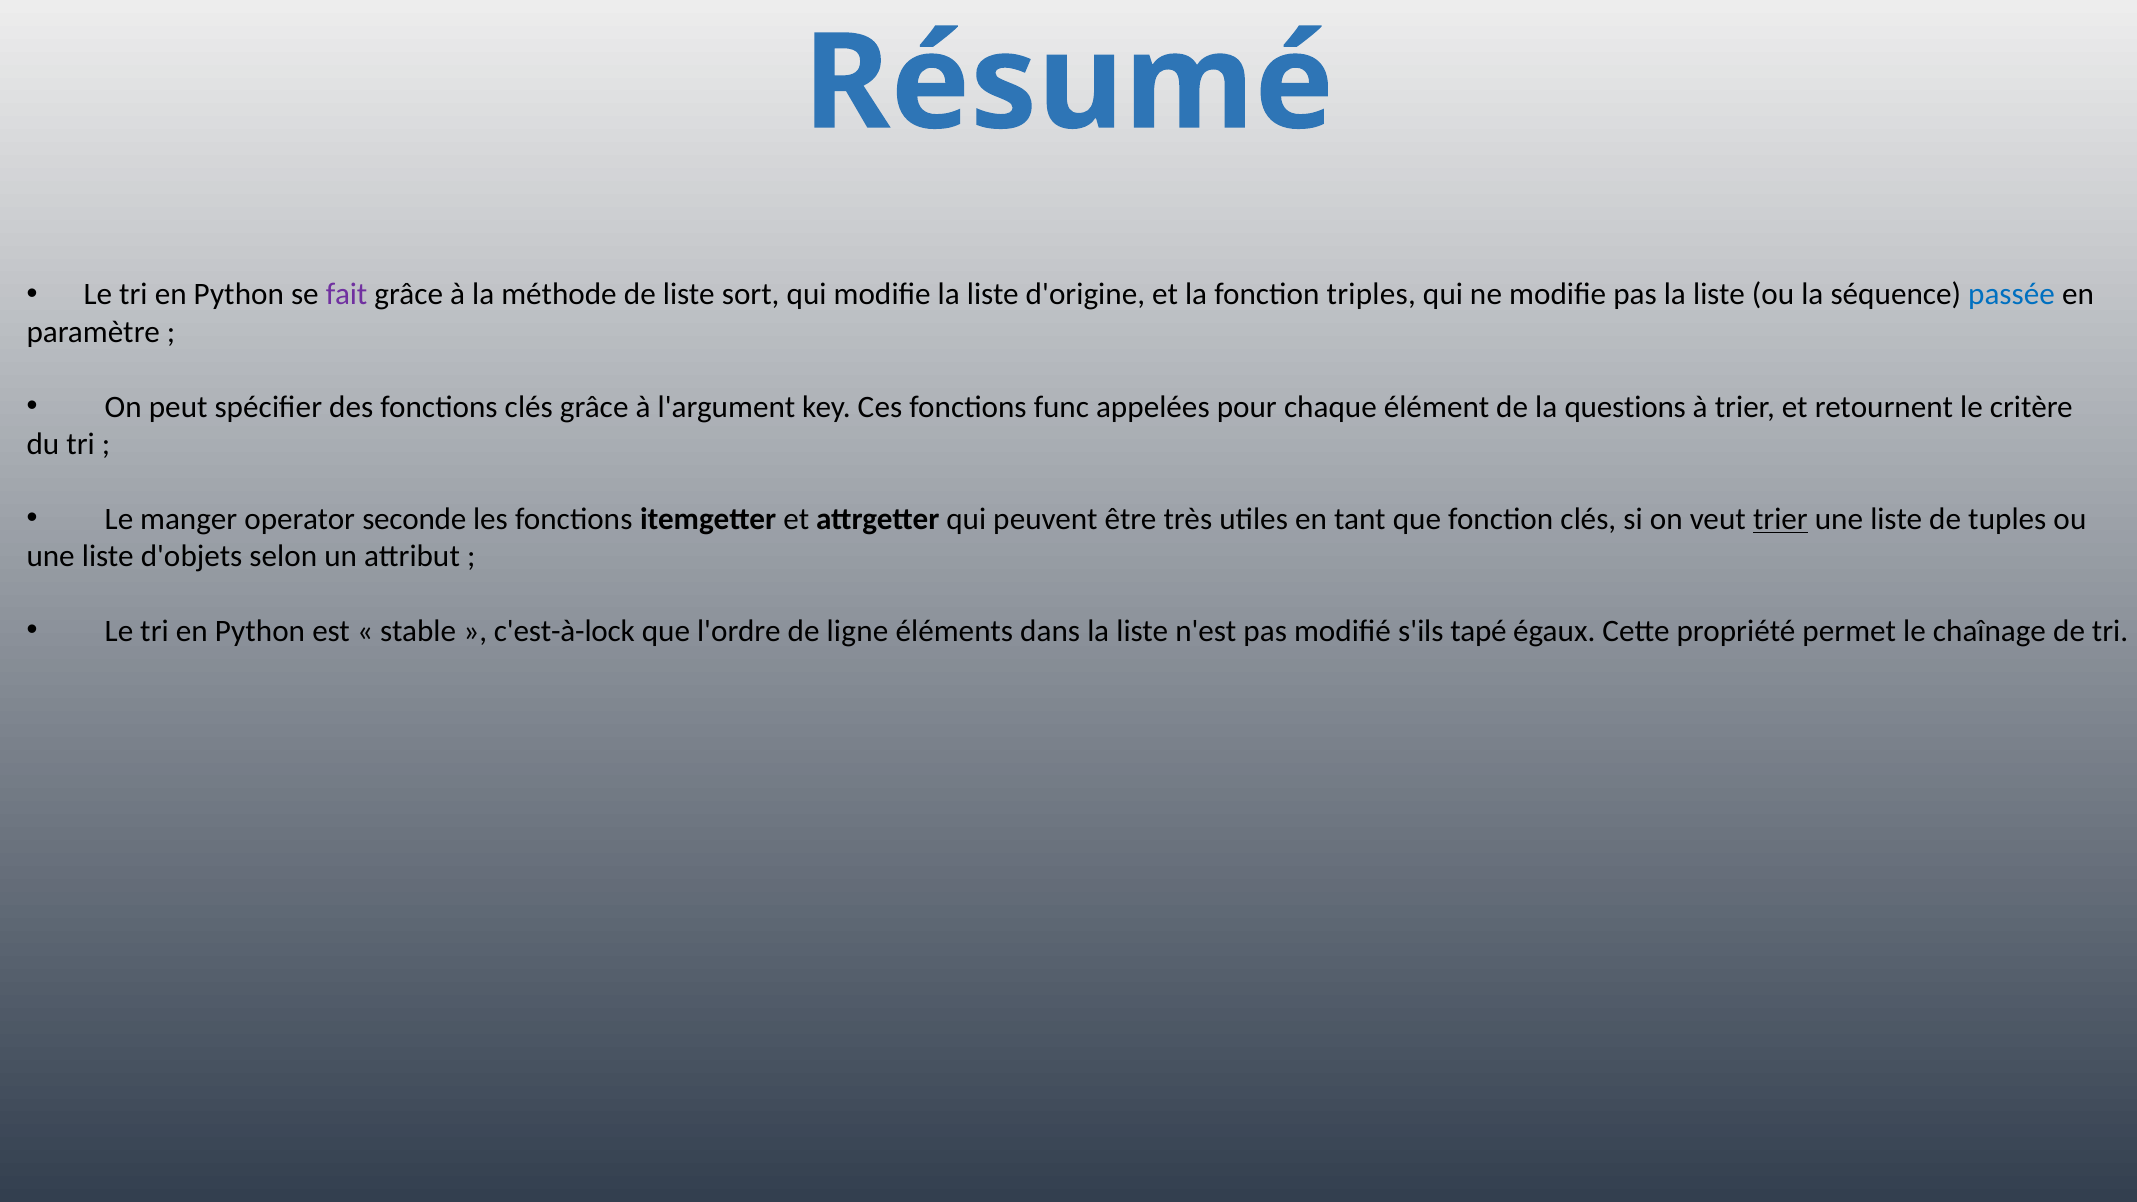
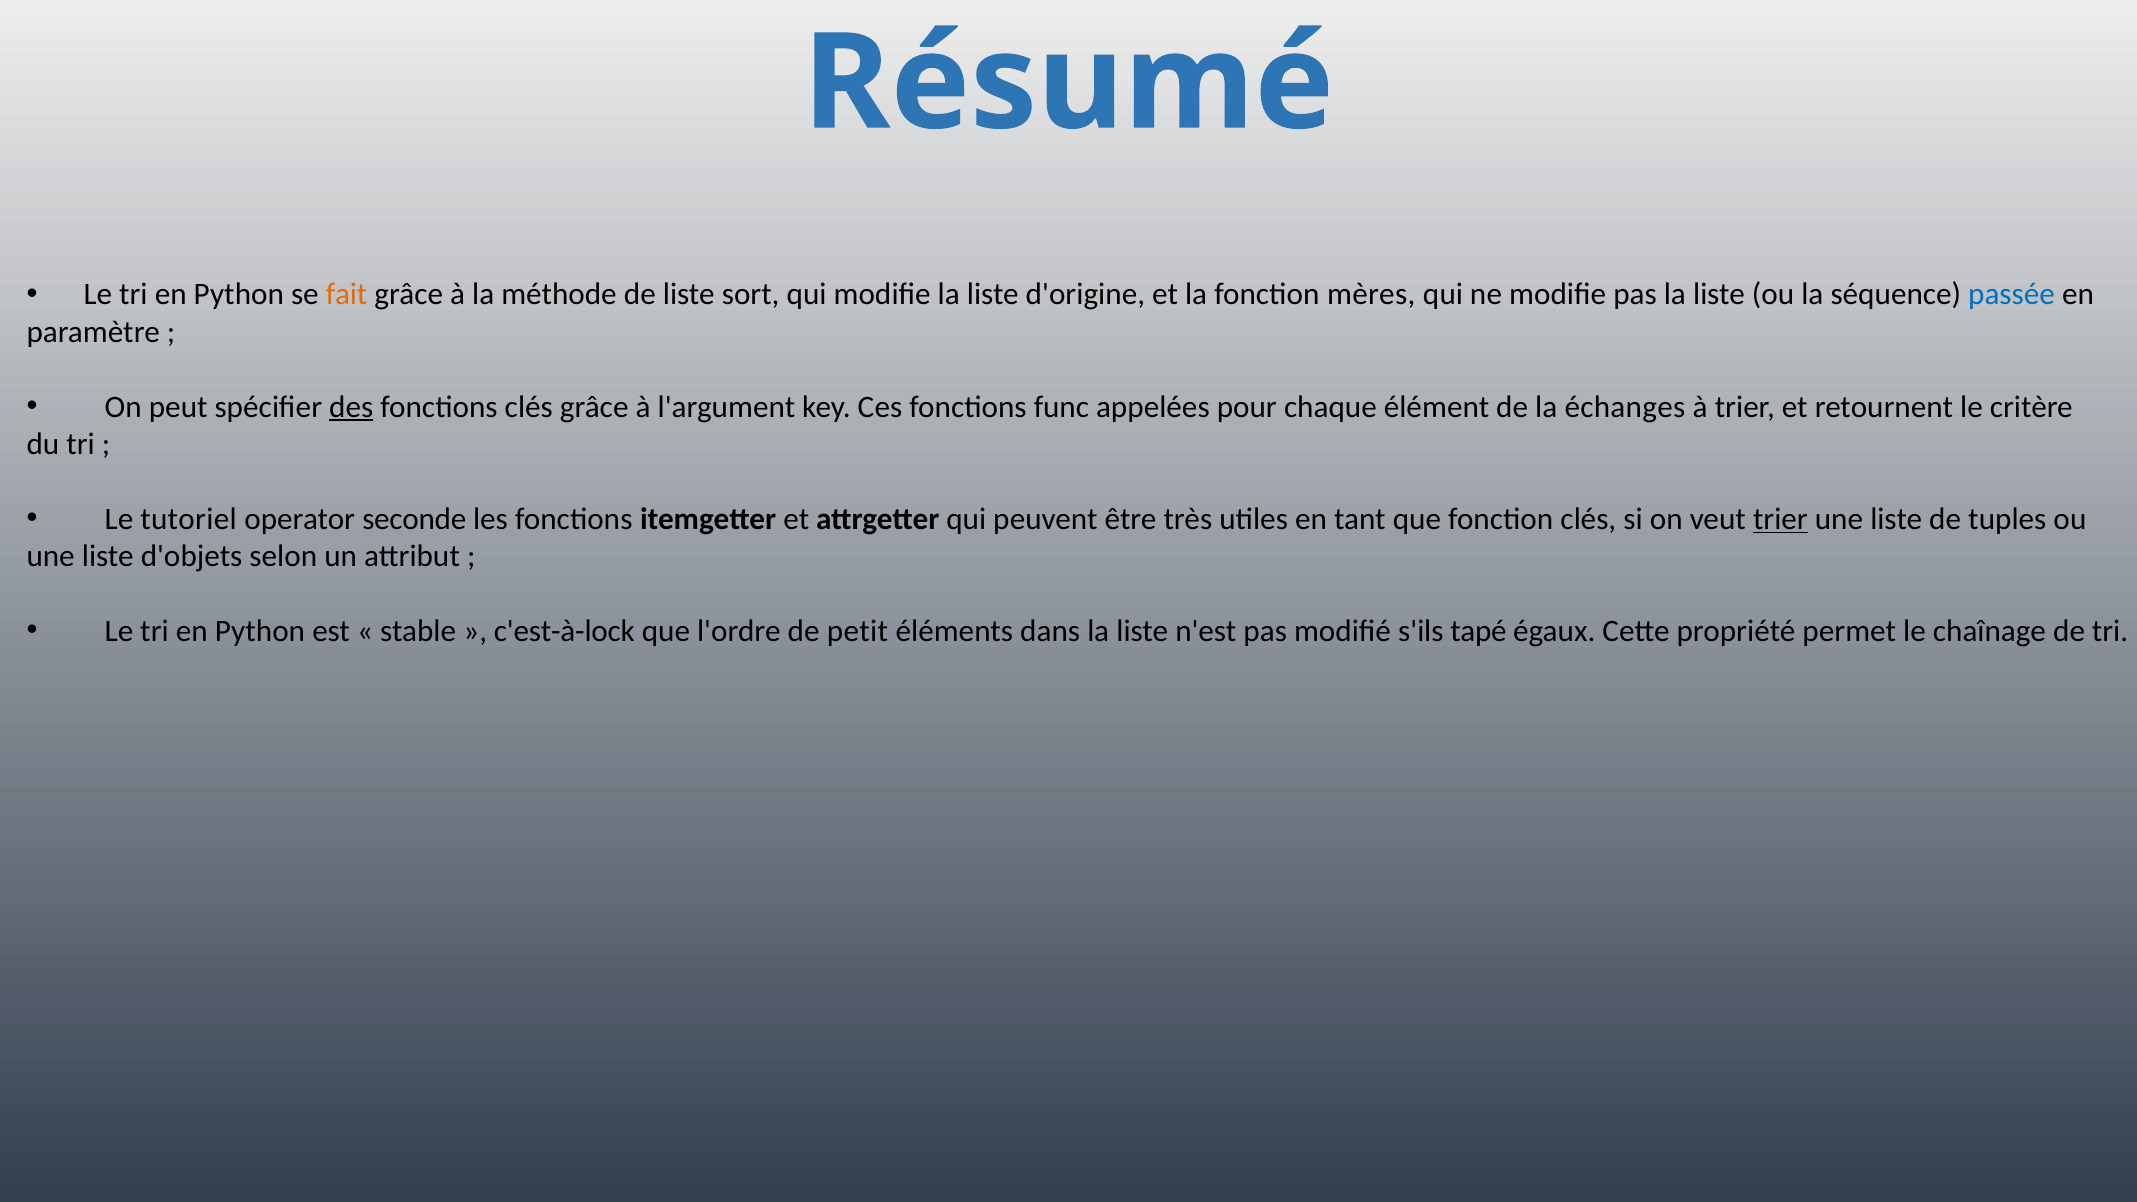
fait colour: purple -> orange (347, 295)
triples: triples -> mères (1371, 295)
des underline: none -> present (351, 407)
questions: questions -> échanges (1625, 407)
manger: manger -> tutoriel (189, 519)
ligne: ligne -> petit (857, 631)
